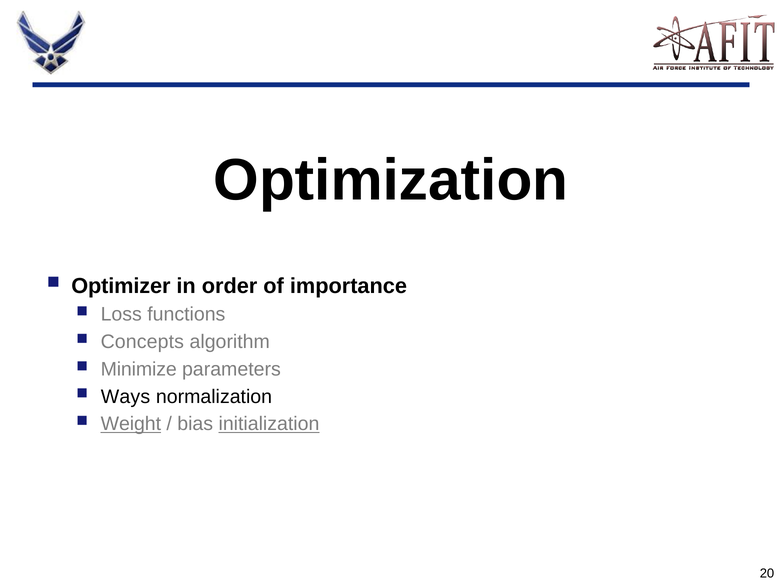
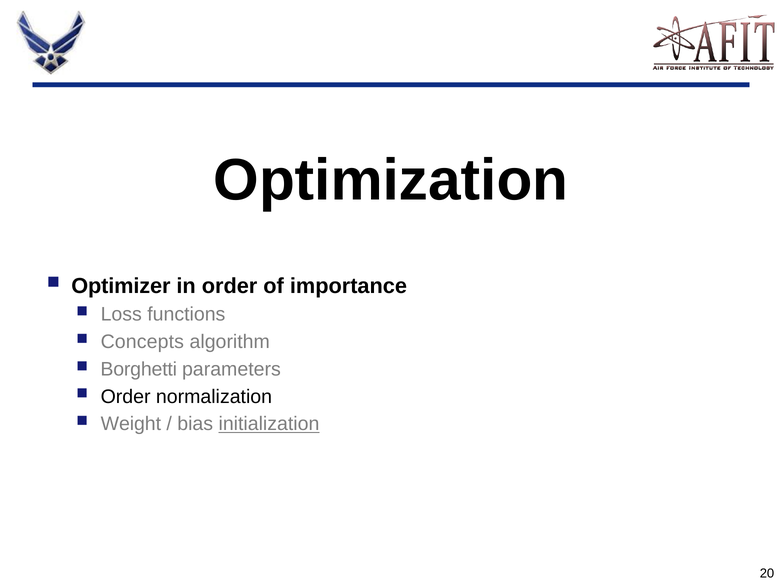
Minimize: Minimize -> Borghetti (139, 369)
Ways: Ways -> Order (126, 396)
Weight underline: present -> none (131, 424)
